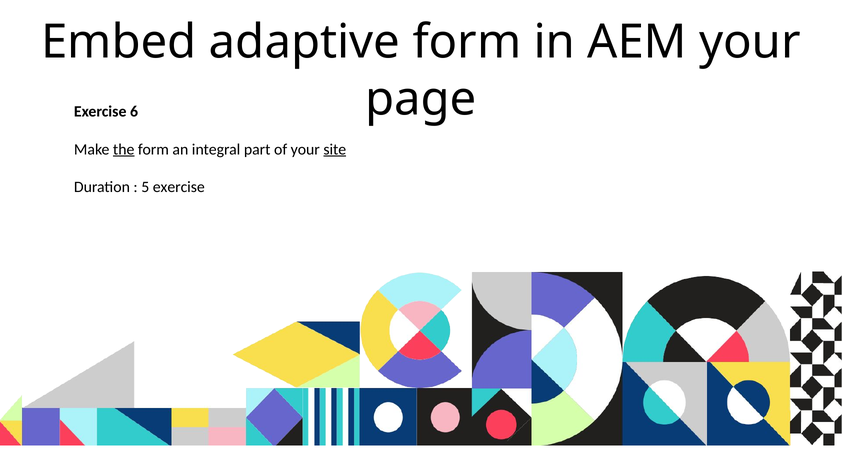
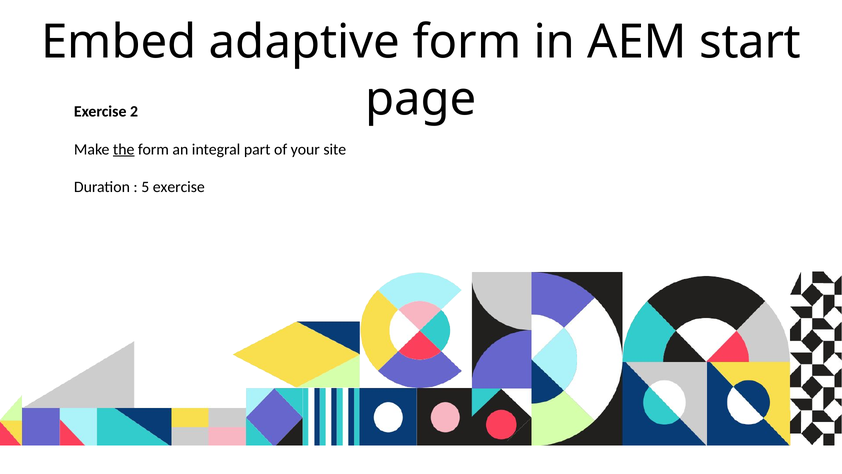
AEM your: your -> start (750, 42)
6: 6 -> 2 (134, 111)
site underline: present -> none (335, 149)
